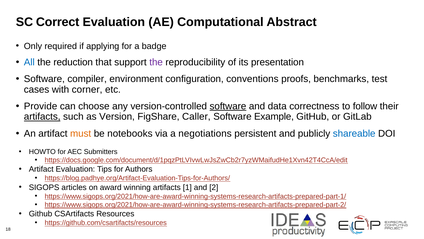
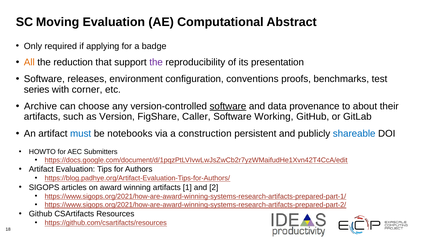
Correct: Correct -> Moving (58, 22)
All colour: blue -> orange (29, 62)
compiler: compiler -> releases (87, 79)
cases: cases -> series (37, 89)
Provide: Provide -> Archive (41, 106)
correctness: correctness -> provenance (314, 106)
follow: follow -> about (365, 106)
artifacts underline: present -> none (42, 117)
Example: Example -> Working (274, 117)
must colour: orange -> blue (81, 133)
negotiations: negotiations -> construction (205, 133)
